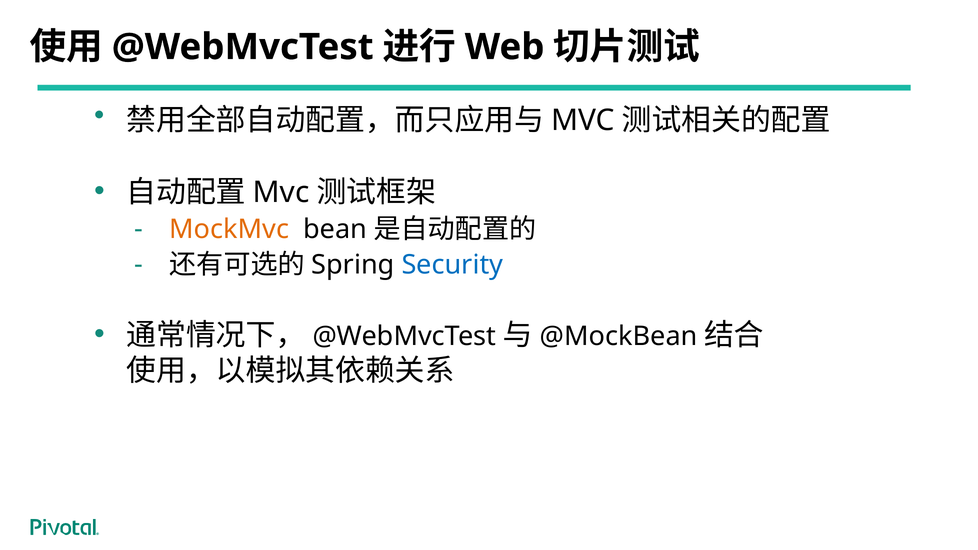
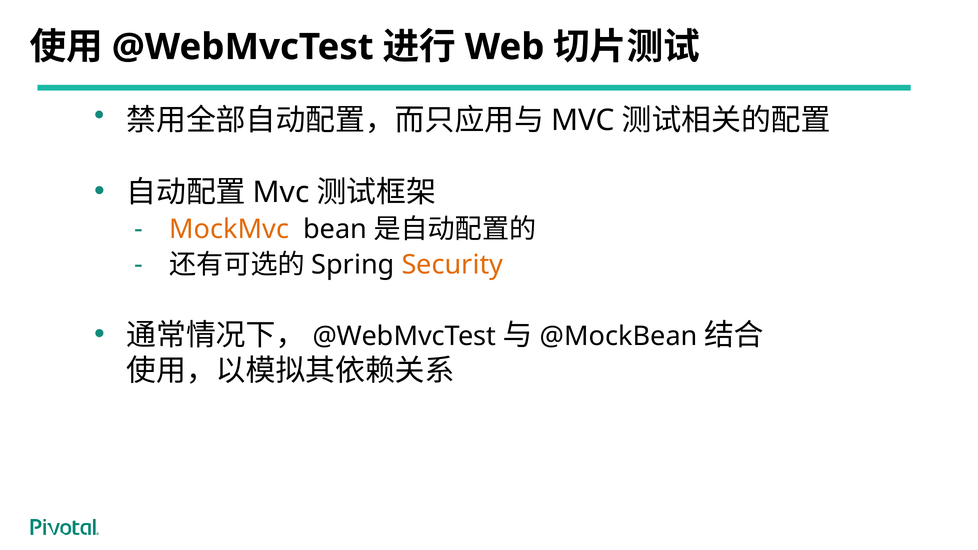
Security colour: blue -> orange (452, 265)
